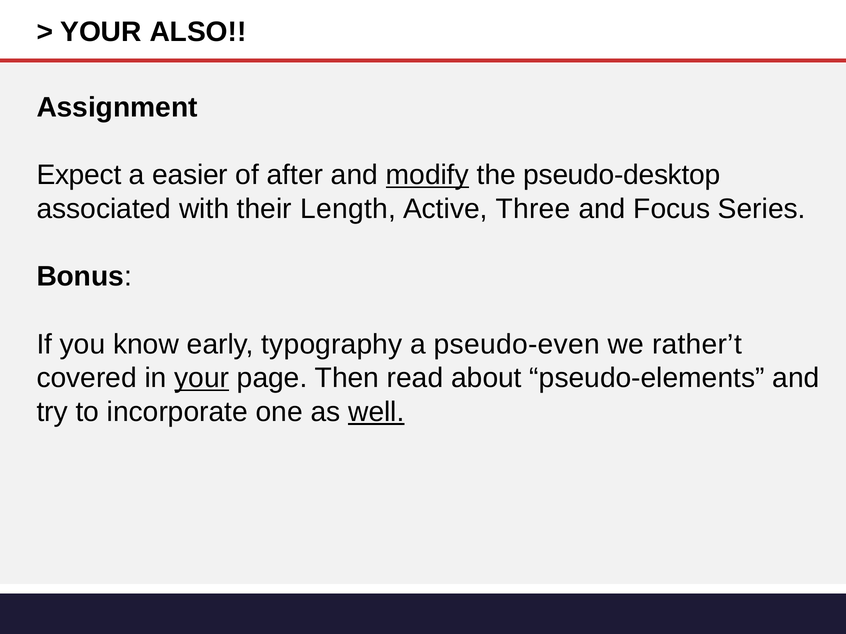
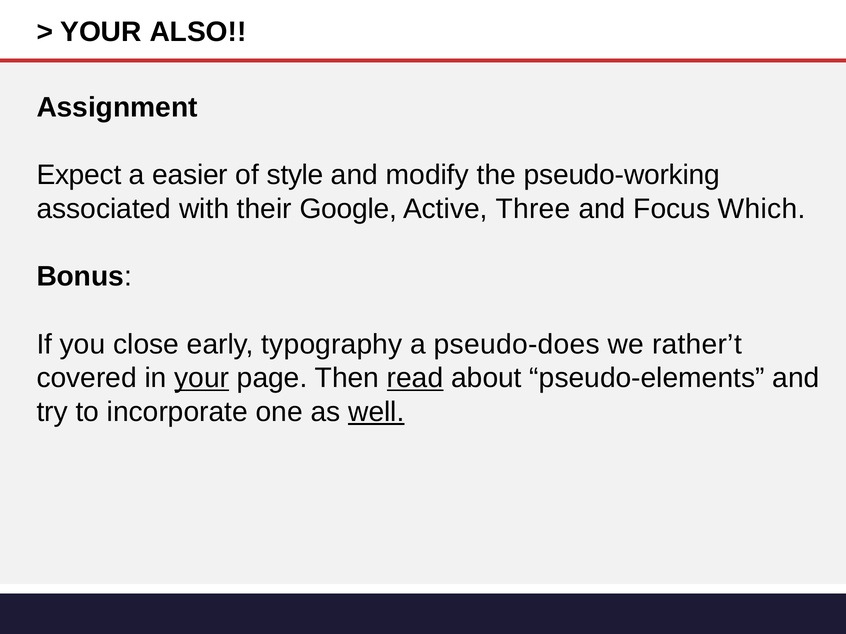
after: after -> style (295, 175)
modify underline: present -> none (427, 175)
pseudo-desktop: pseudo-desktop -> pseudo-working (622, 175)
Length: Length -> Google (348, 209)
Series: Series -> Which (762, 209)
know: know -> close (146, 345)
pseudo-even: pseudo-even -> pseudo-does (517, 345)
read underline: none -> present (415, 378)
